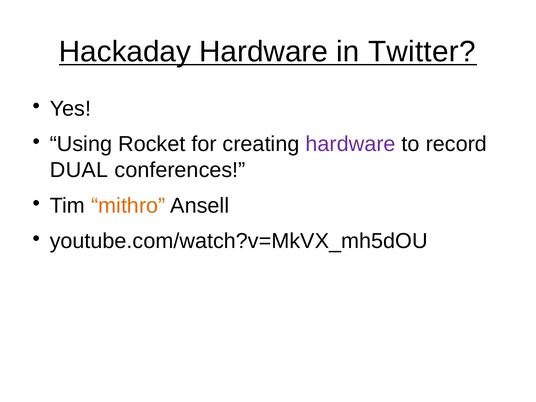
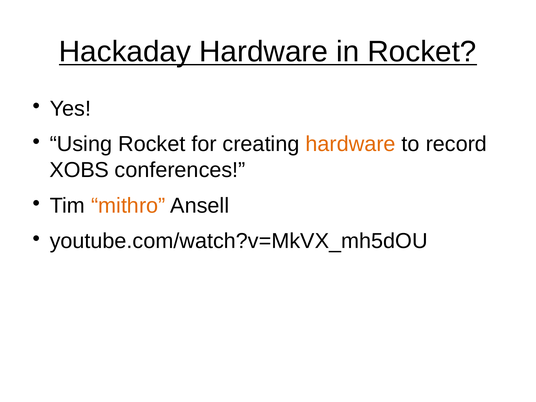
in Twitter: Twitter -> Rocket (422, 52)
hardware colour: purple -> orange (351, 144)
DUAL: DUAL -> XOBS (79, 170)
